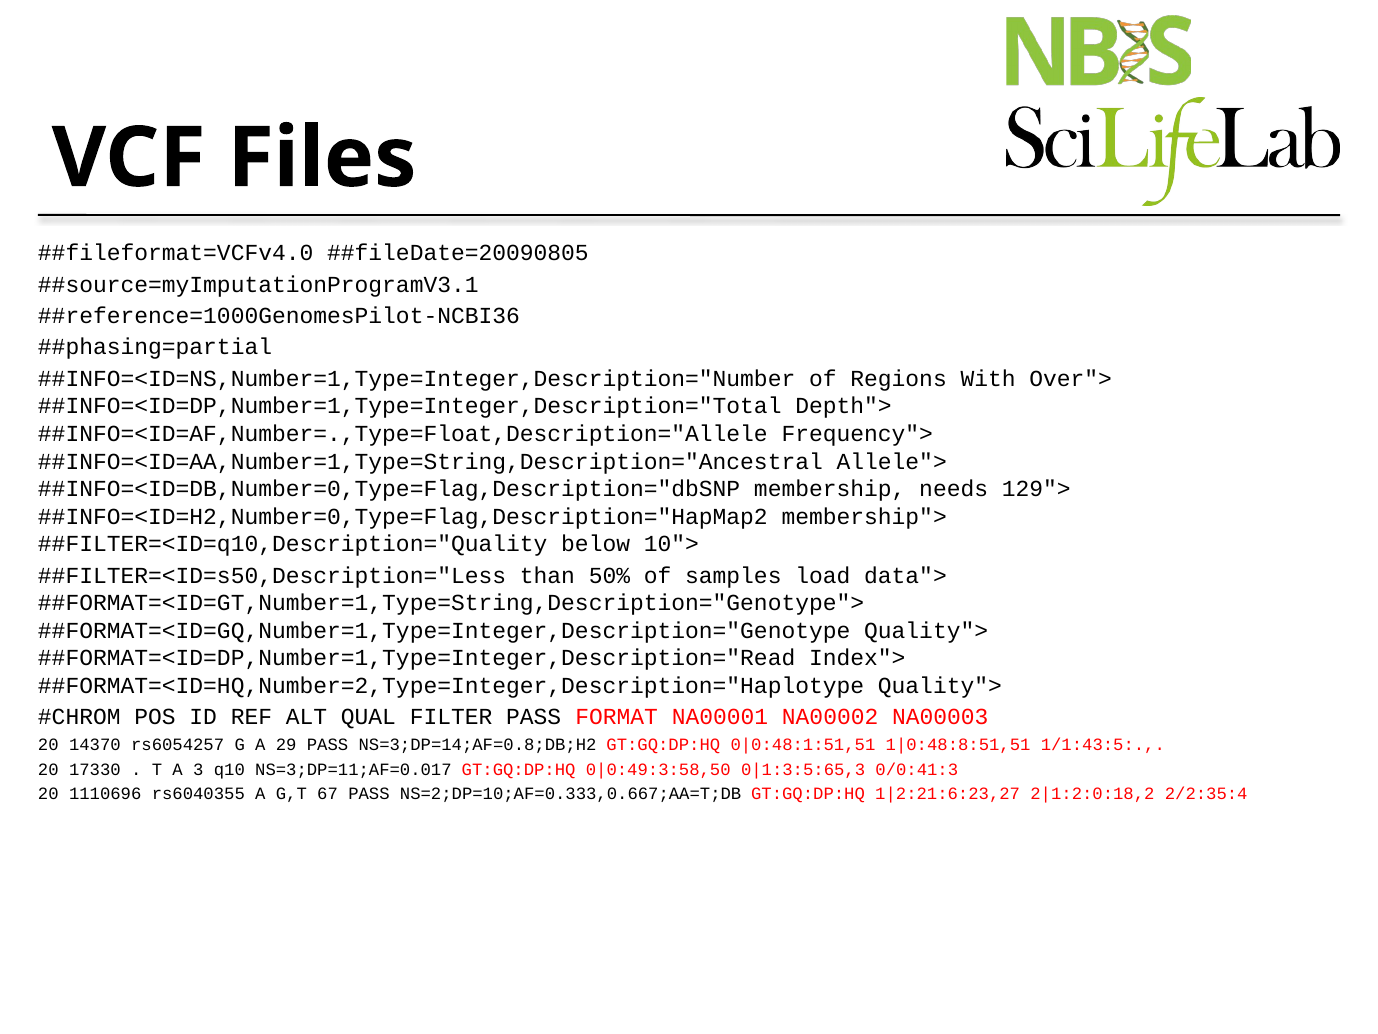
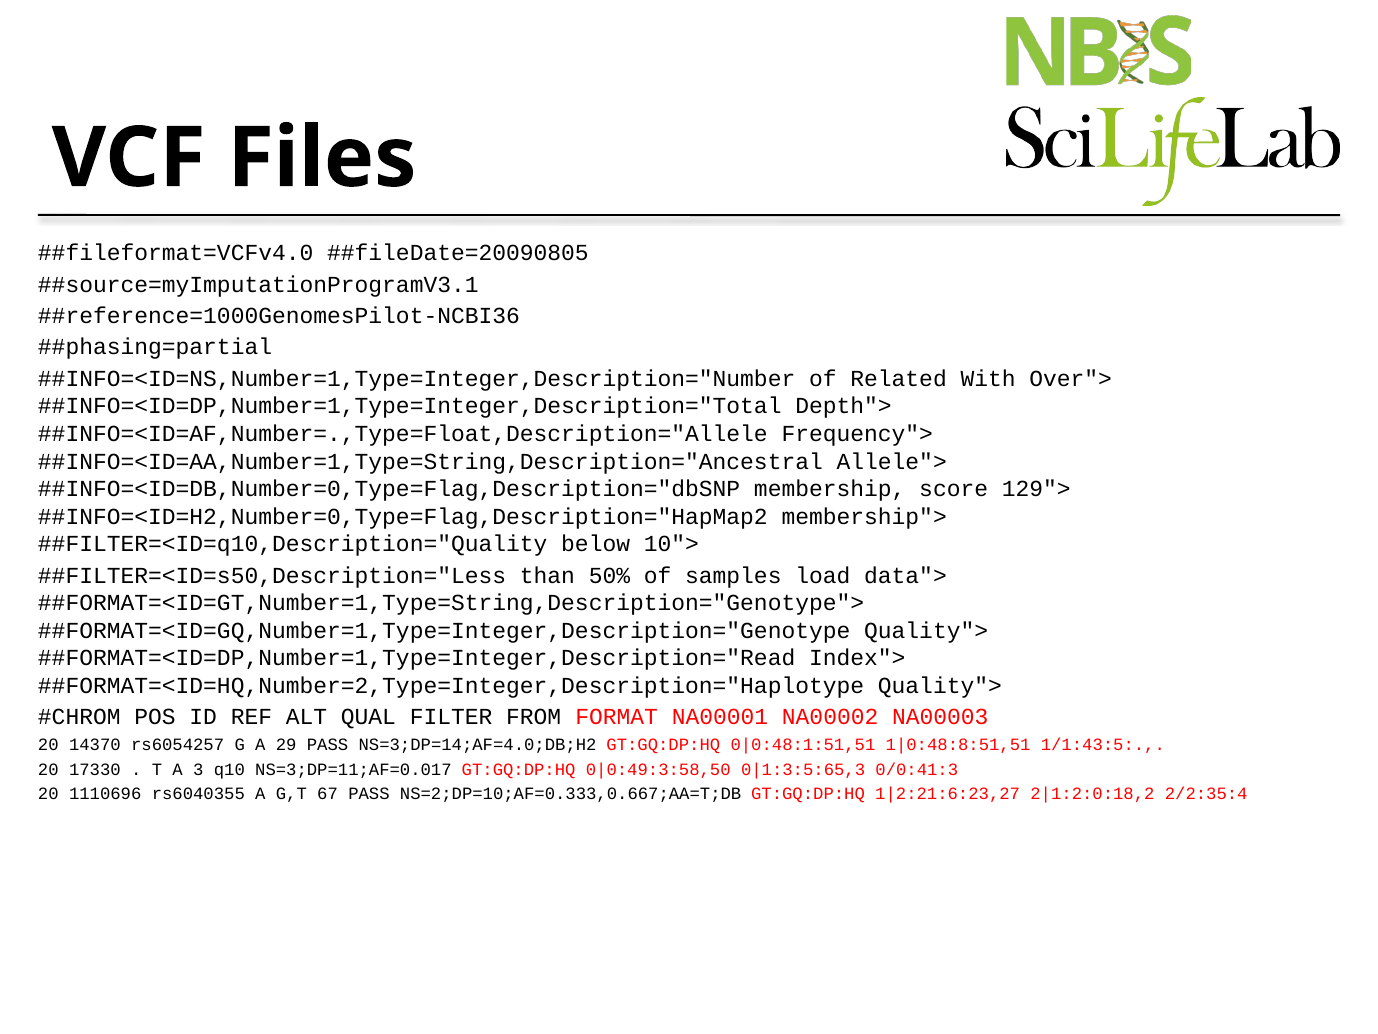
Regions: Regions -> Related (899, 379)
needs: needs -> score (954, 489)
FILTER PASS: PASS -> FROM (534, 717)
NS=3;DP=14;AF=0.8;DB;H2: NS=3;DP=14;AF=0.8;DB;H2 -> NS=3;DP=14;AF=4.0;DB;H2 (478, 745)
